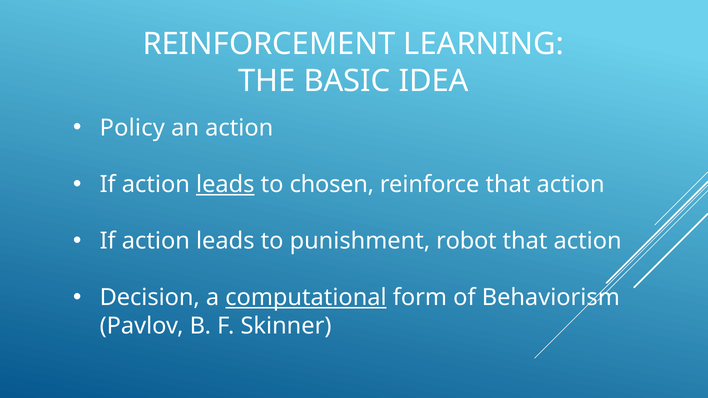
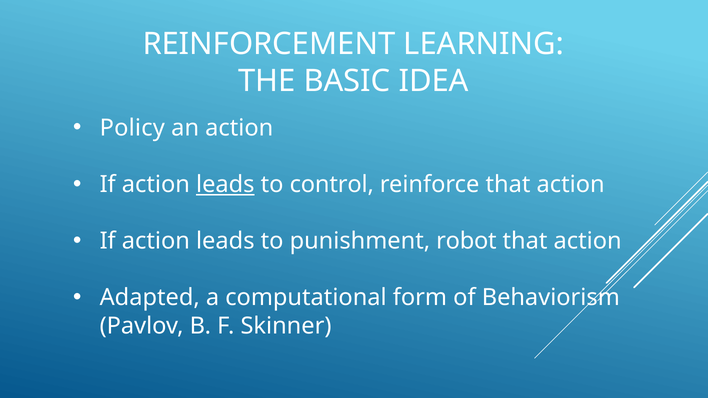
chosen: chosen -> control (332, 185)
Decision: Decision -> Adapted (150, 298)
computational underline: present -> none (306, 298)
